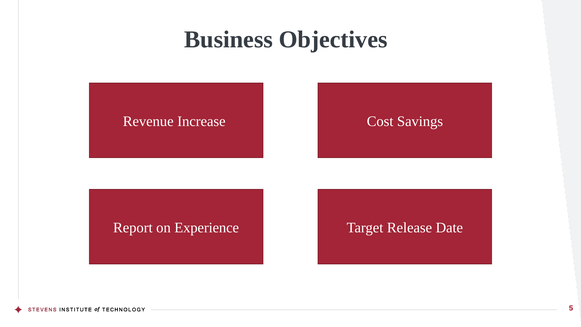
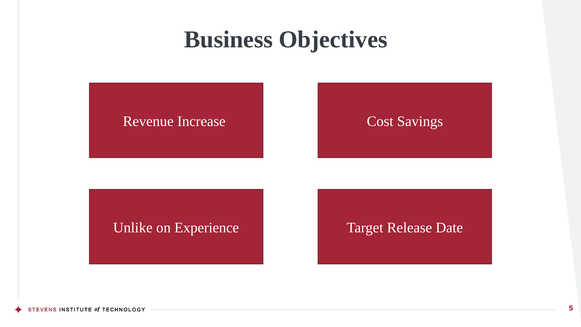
Report: Report -> Unlike (133, 227)
